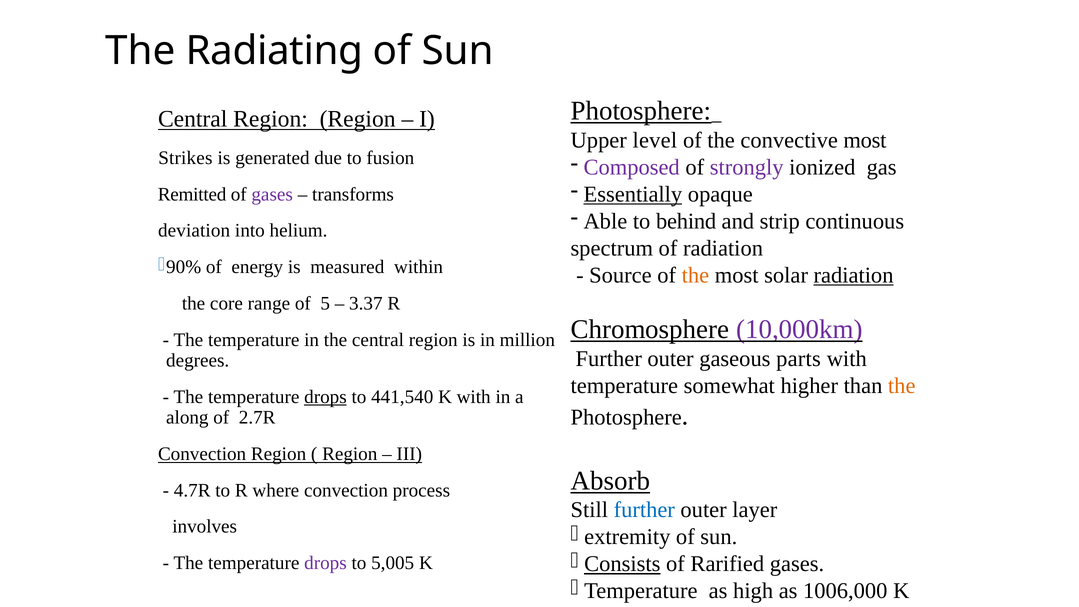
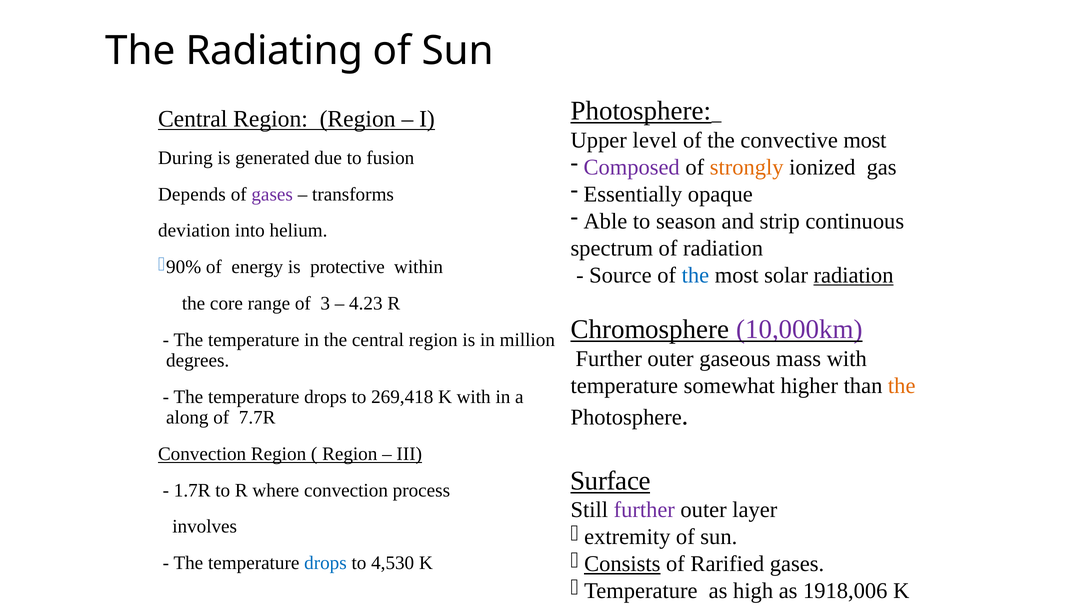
Strikes: Strikes -> During (185, 158)
strongly colour: purple -> orange (747, 167)
Essentially underline: present -> none (633, 194)
Remitted: Remitted -> Depends (192, 194)
behind: behind -> season (686, 221)
measured: measured -> protective (347, 267)
the colour: orange -> blue (695, 275)
5: 5 -> 3 (325, 303)
3.37: 3.37 -> 4.23 (366, 303)
parts: parts -> mass (799, 359)
drops underline: present -> none (325, 397)
441,540: 441,540 -> 269,418 (402, 397)
2.7R: 2.7R -> 7.7R (257, 417)
Absorb: Absorb -> Surface (610, 481)
4.7R: 4.7R -> 1.7R (192, 490)
further colour: blue -> purple (644, 510)
drops colour: purple -> blue (325, 563)
5,005: 5,005 -> 4,530 (393, 563)
1006,000: 1006,000 -> 1918,006 (845, 591)
